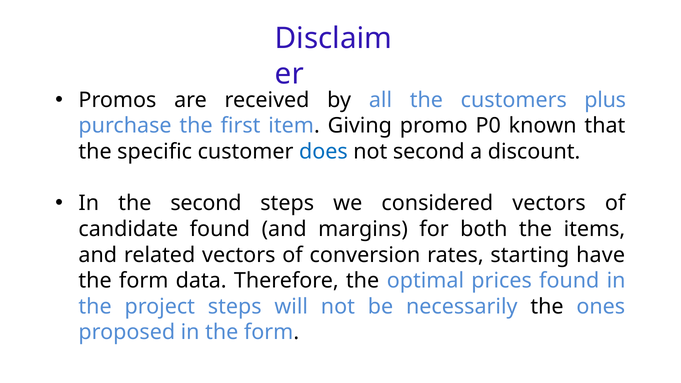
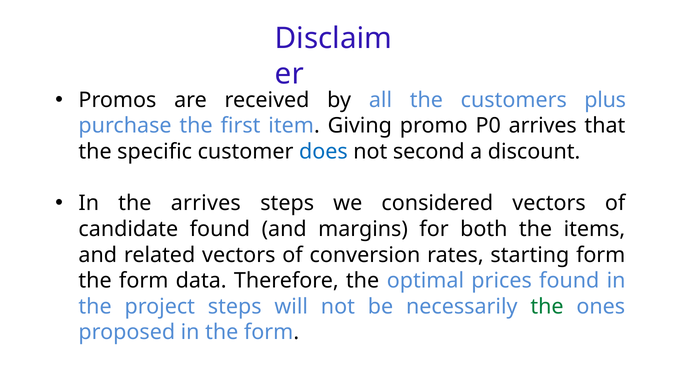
P0 known: known -> arrives (543, 126)
the second: second -> arrives (206, 203)
starting have: have -> form (601, 255)
the colour: black -> green (547, 307)
